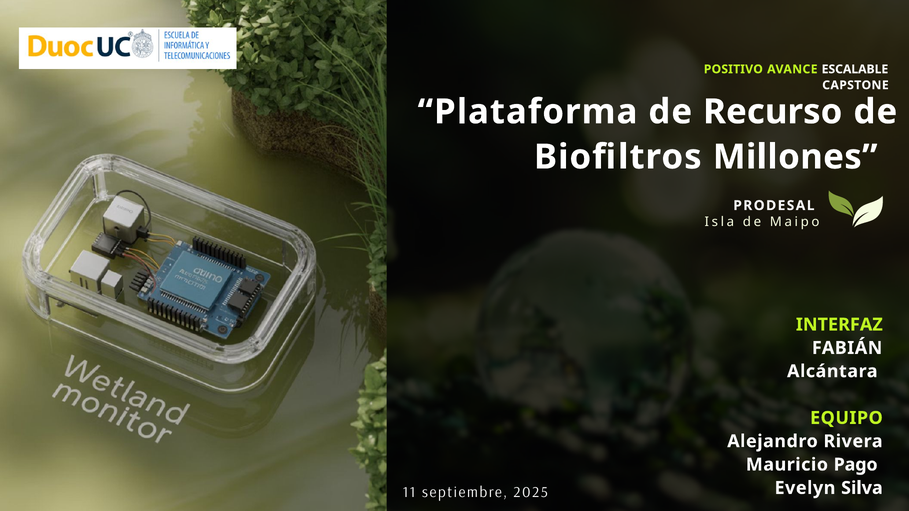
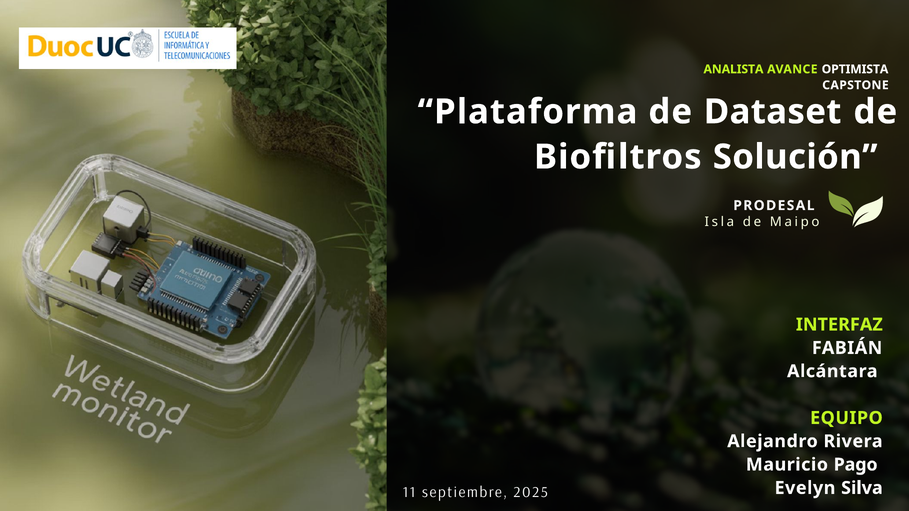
POSITIVO: POSITIVO -> ANALISTA (733, 69)
ESCALABLE: ESCALABLE -> OPTIMISTA (855, 69)
Recurso: Recurso -> Dataset (773, 112)
Millones: Millones -> Solución (795, 157)
